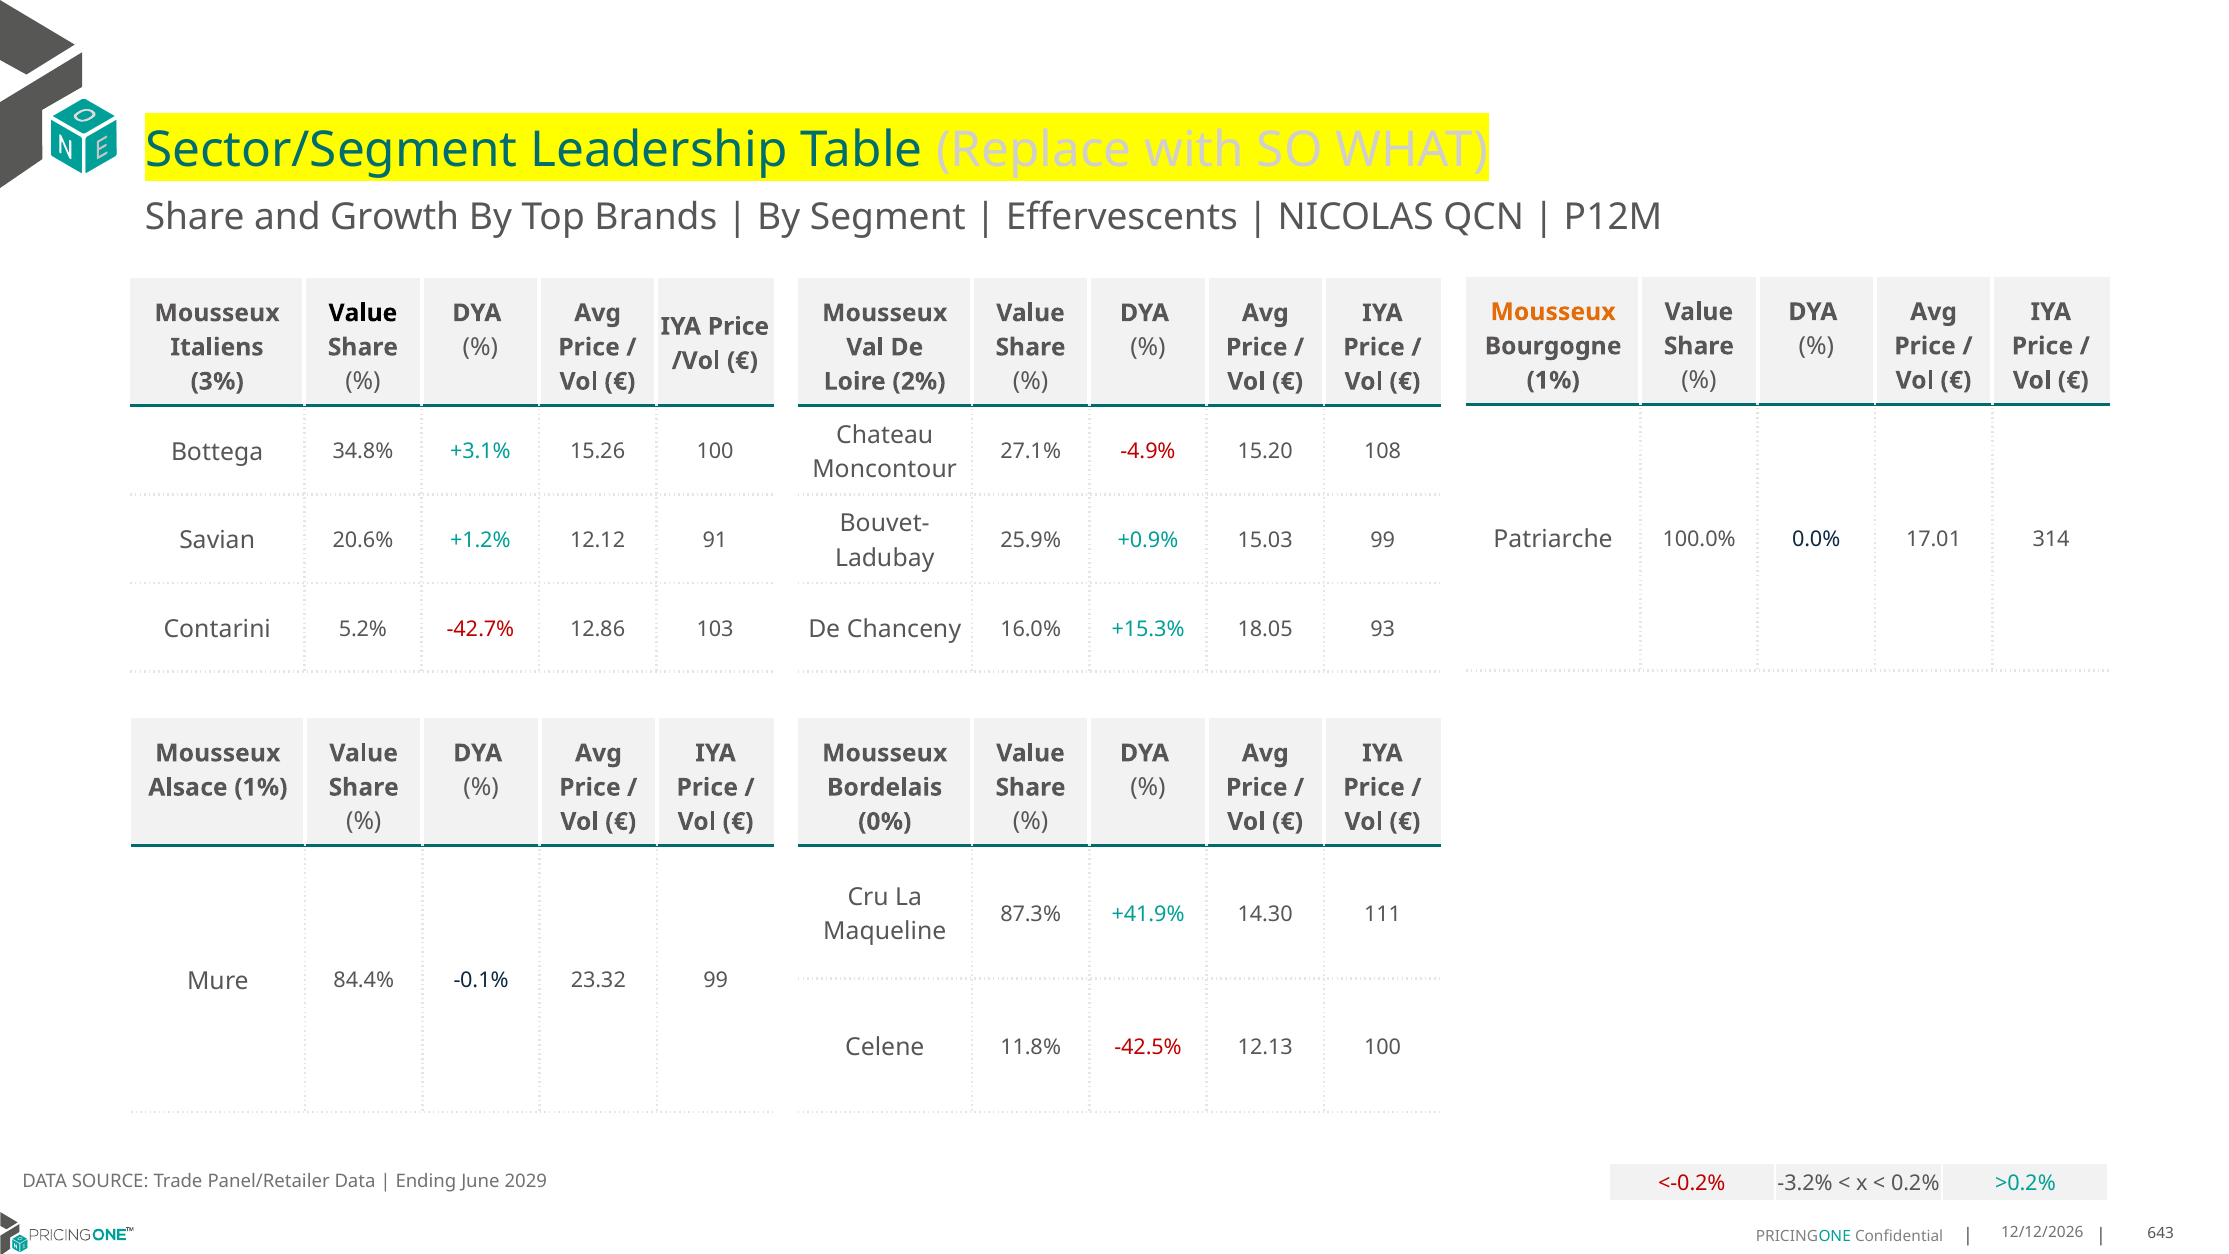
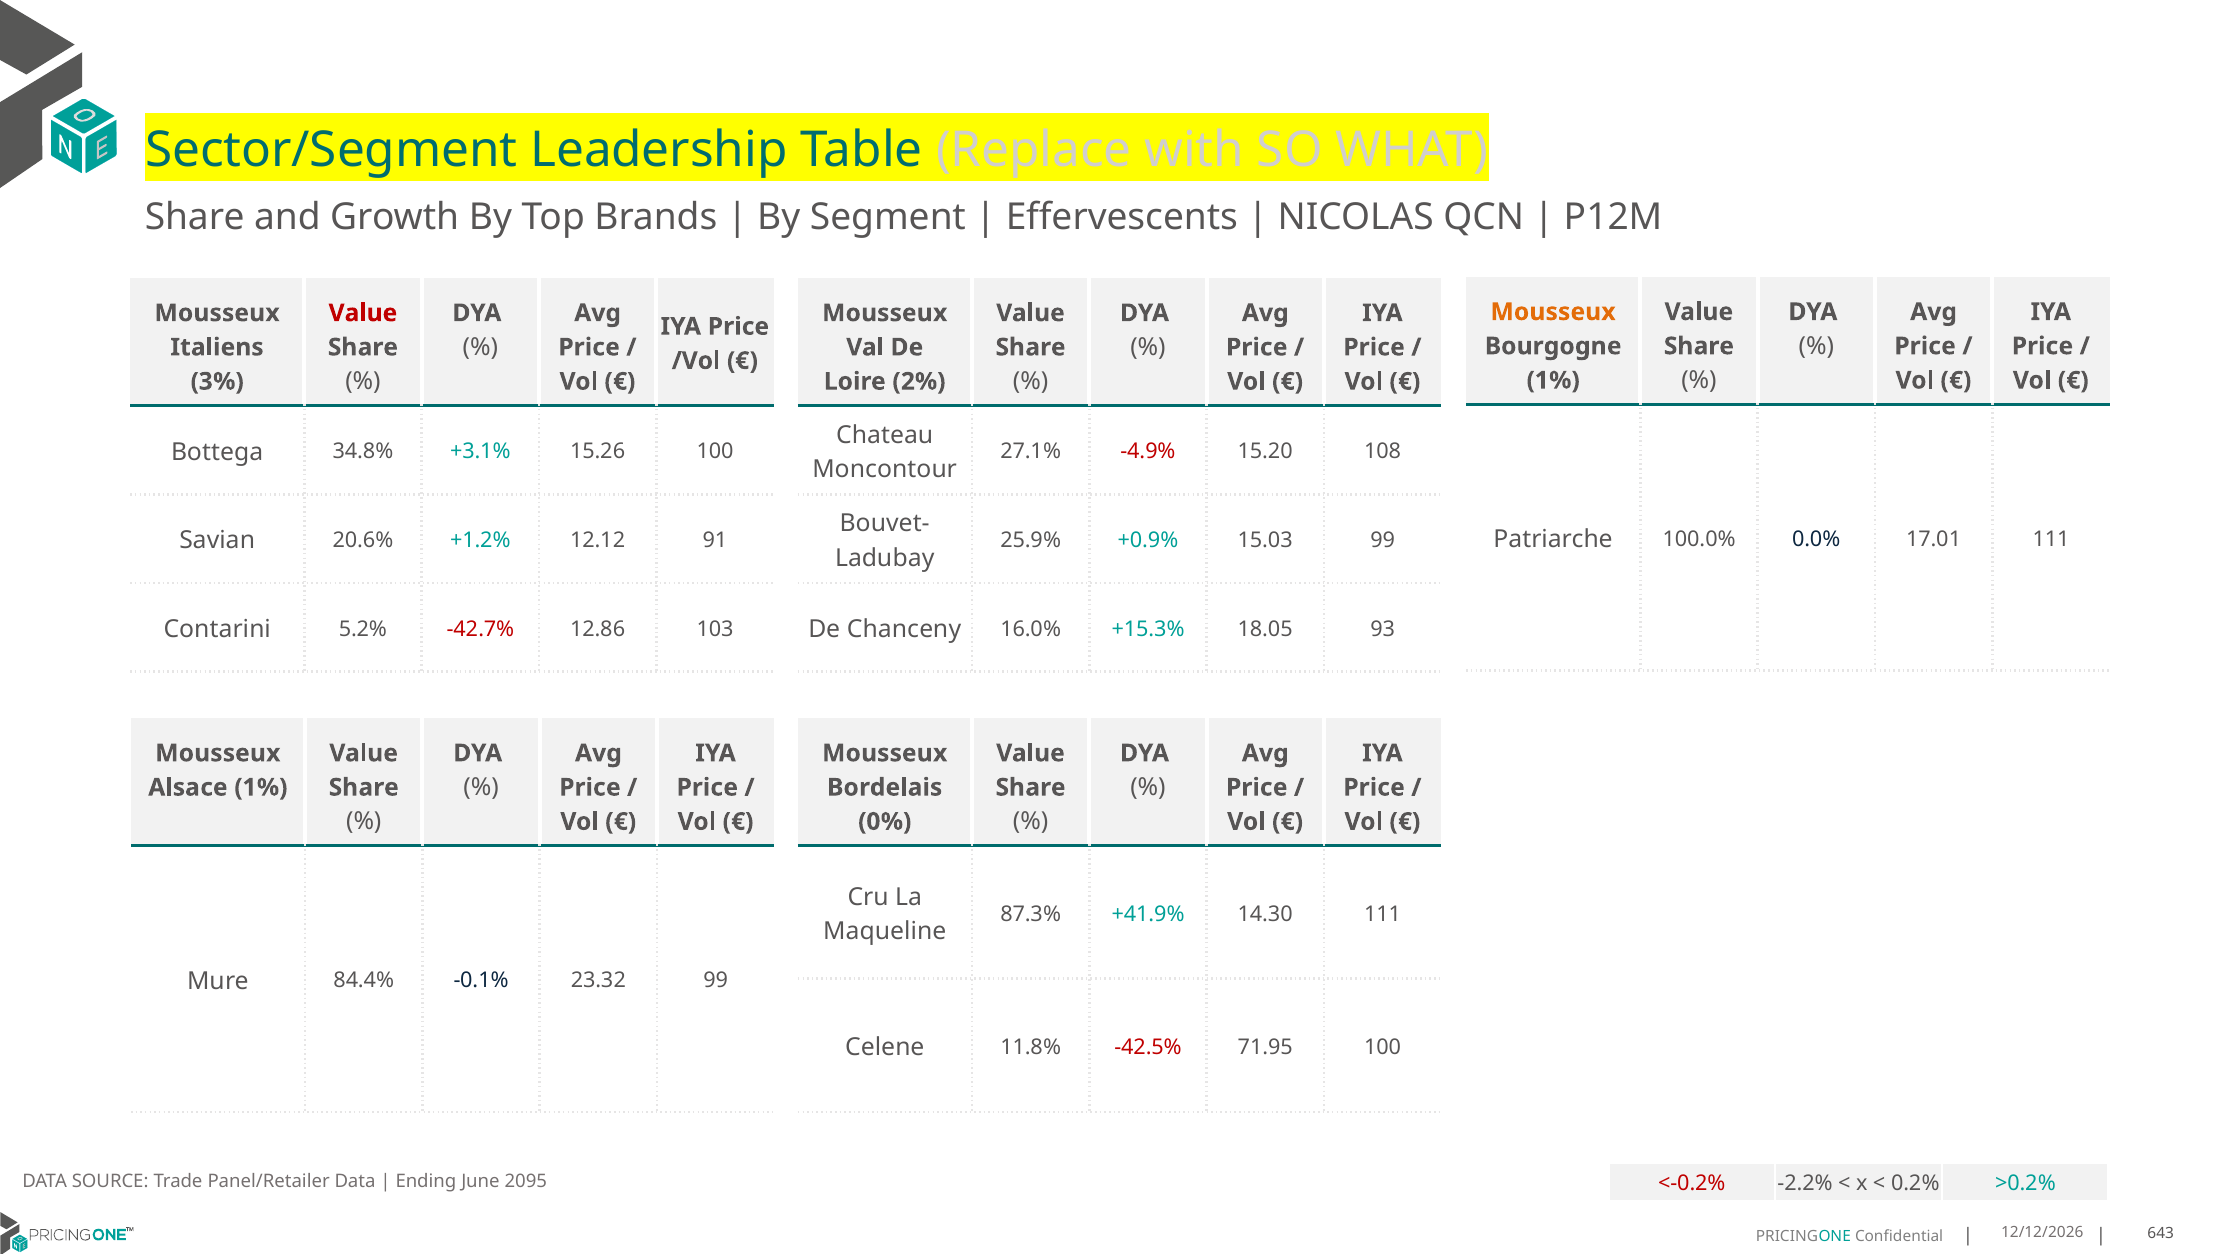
Value colour: black -> red (363, 313)
17.01 314: 314 -> 111 (2051, 539)
12.13: 12.13 -> 71.95 (1265, 1047)
2029: 2029 -> 2095 (526, 1181)
-3.2%: -3.2% -> -2.2% (1805, 1183)
